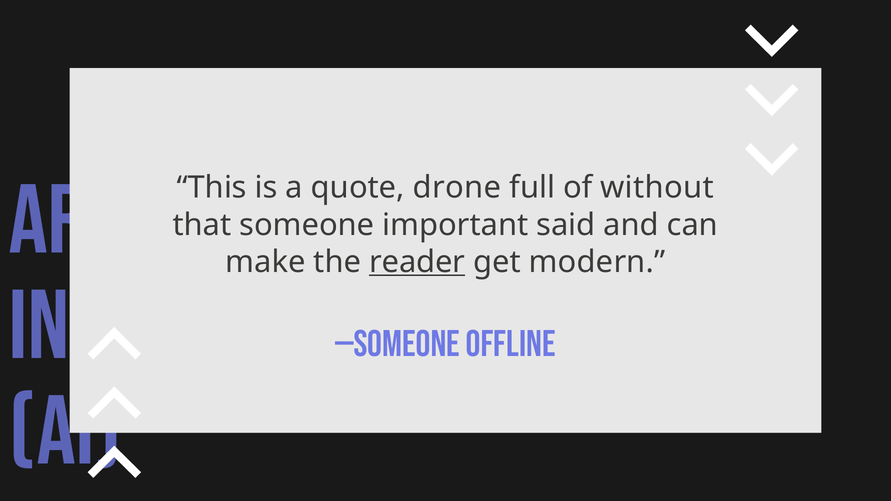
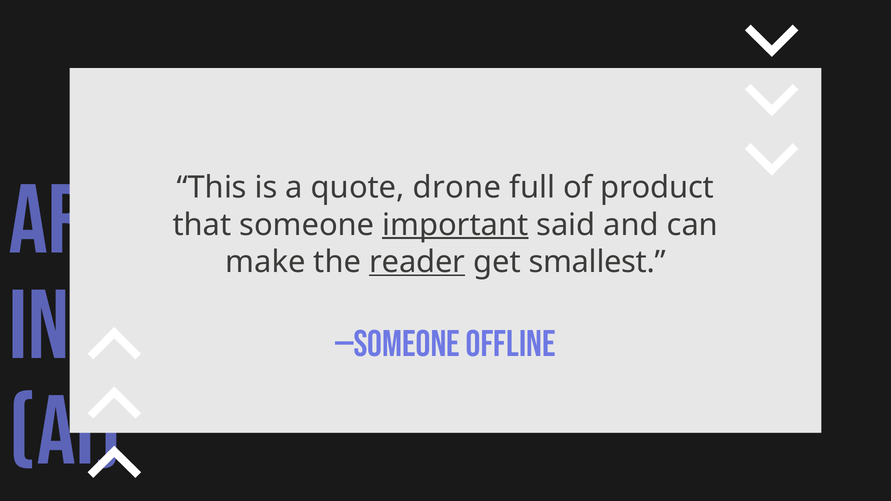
without: without -> product (657, 188)
important underline: none -> present (455, 225)
modern: modern -> smallest (597, 262)
